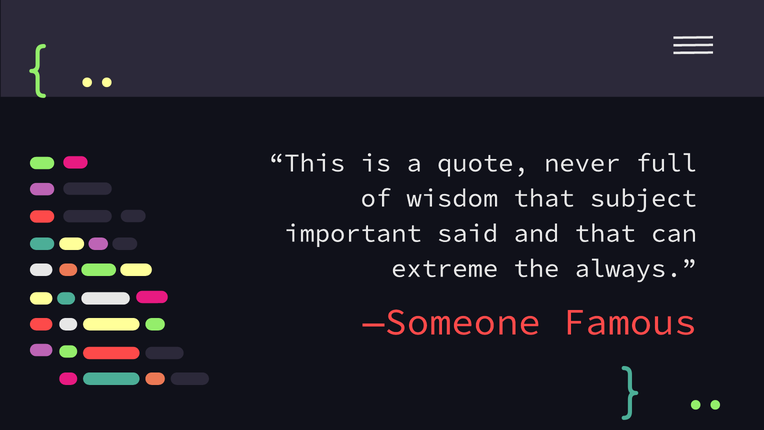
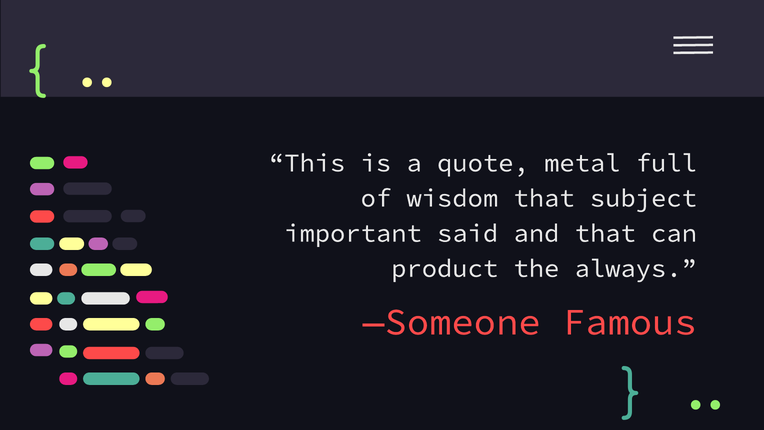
never: never -> metal (582, 163)
extreme: extreme -> product (445, 268)
